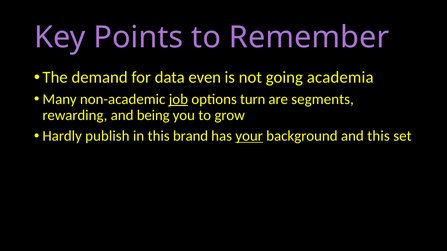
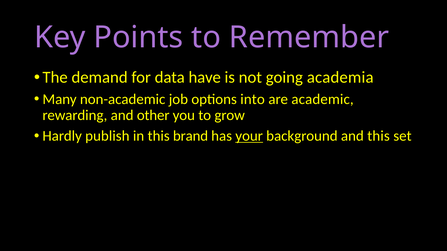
even: even -> have (205, 78)
job underline: present -> none (178, 99)
turn: turn -> into (253, 99)
segments: segments -> academic (323, 99)
being: being -> other (153, 115)
